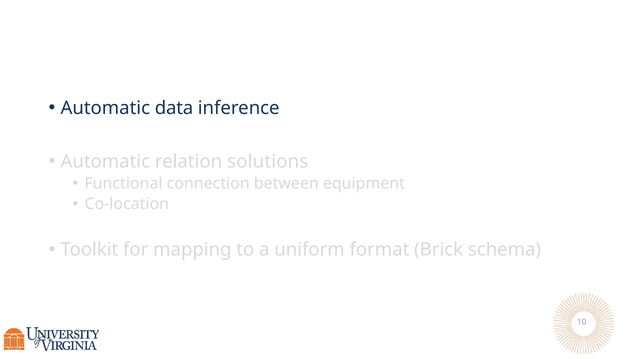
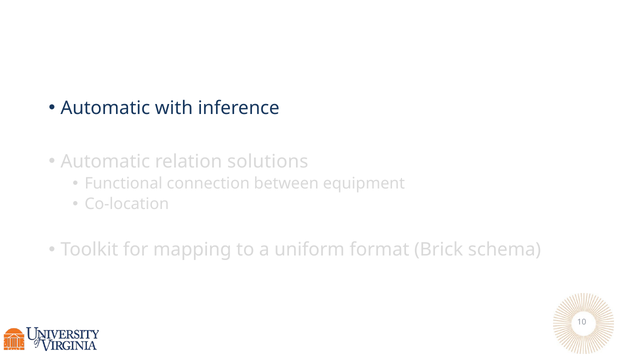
data: data -> with (174, 108)
